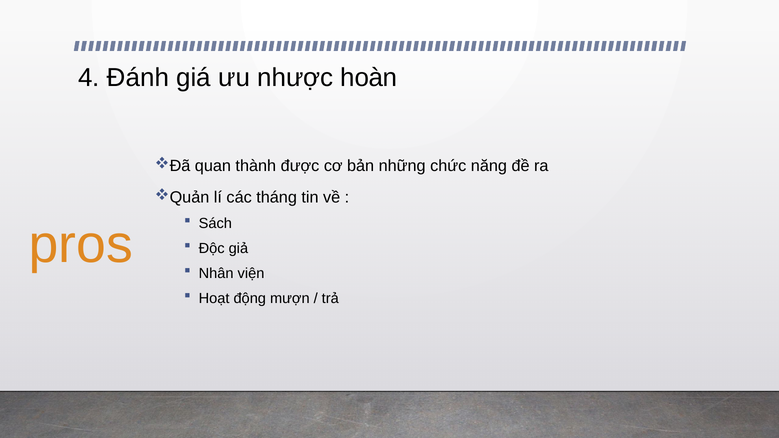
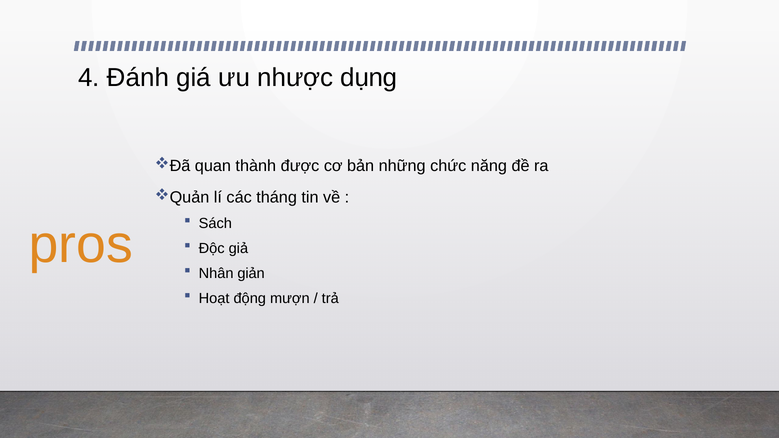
hoàn: hoàn -> dụng (369, 78)
viện: viện -> giản (251, 273)
